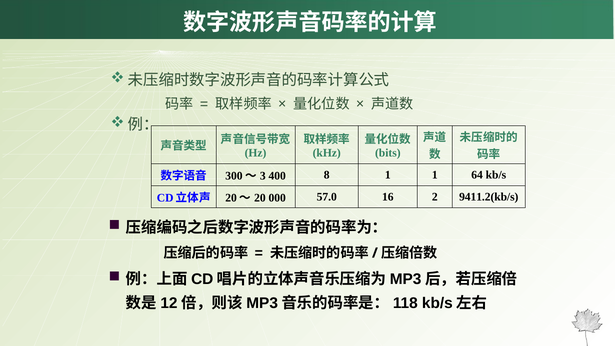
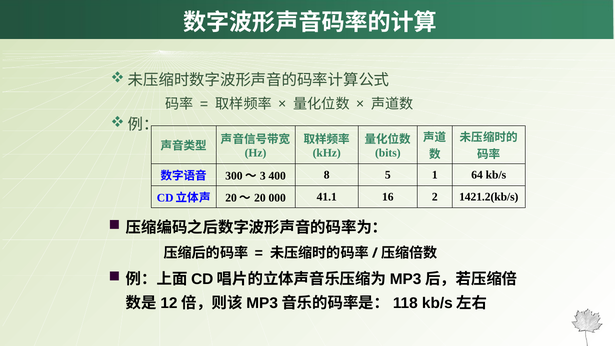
8 1: 1 -> 5 (388, 175)
57.0: 57.0 -> 41.1 (327, 197)
9411.2(kb/s: 9411.2(kb/s -> 1421.2(kb/s (489, 197)
